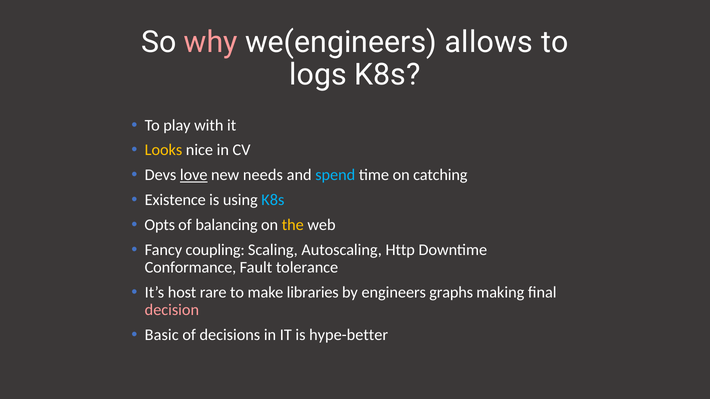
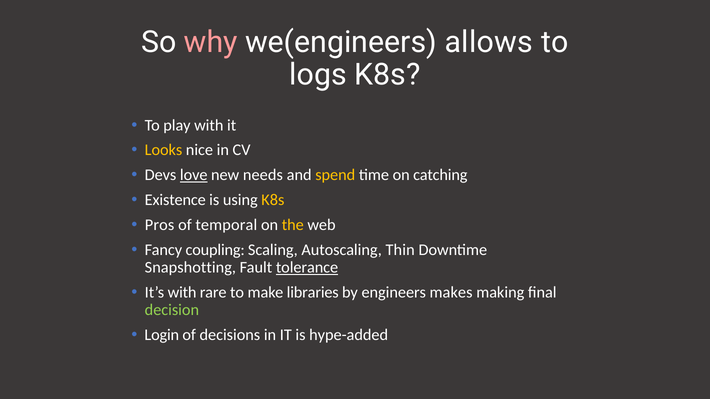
spend colour: light blue -> yellow (335, 175)
K8s colour: light blue -> yellow (273, 200)
Opts: Opts -> Pros (160, 225)
balancing: balancing -> temporal (226, 225)
Http: Http -> Thin (400, 250)
Conformance: Conformance -> Snapshotting (190, 268)
tolerance underline: none -> present (307, 268)
It’s host: host -> with (182, 293)
graphs: graphs -> makes (451, 293)
decision colour: pink -> light green (172, 310)
Basic: Basic -> Login (162, 335)
hype-better: hype-better -> hype-added (349, 335)
